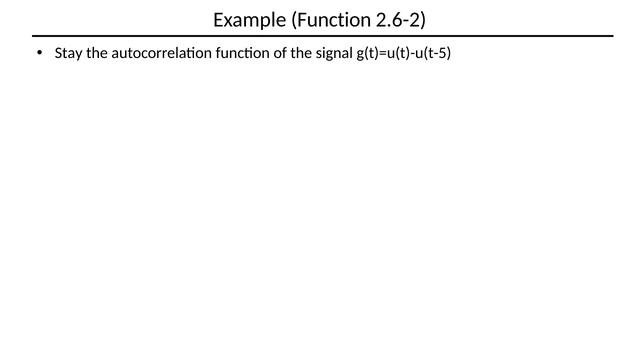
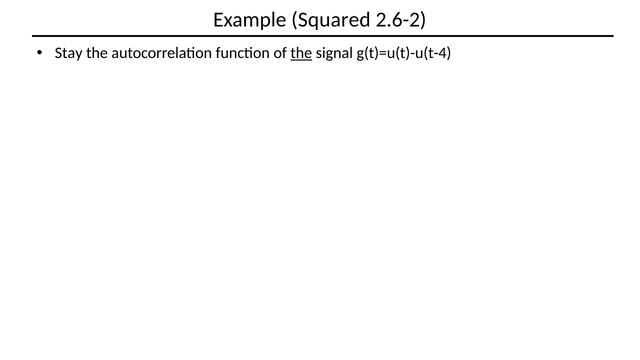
Example Function: Function -> Squared (331, 19)
the underline: none -> present (301, 53)
g(t)=u(t)-u(t-5: g(t)=u(t)-u(t-5 -> g(t)=u(t)-u(t-4 (404, 53)
